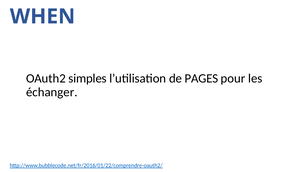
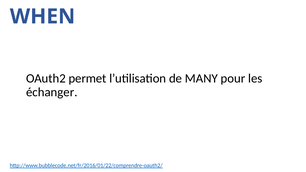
simples: simples -> permet (88, 78)
PAGES: PAGES -> MANY (201, 78)
